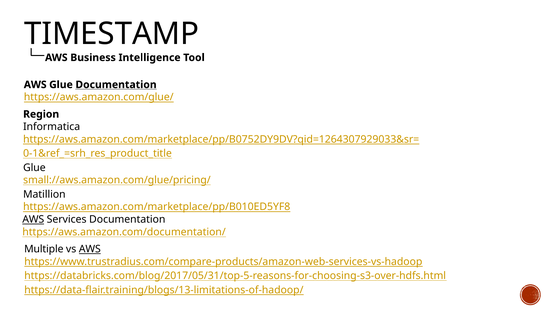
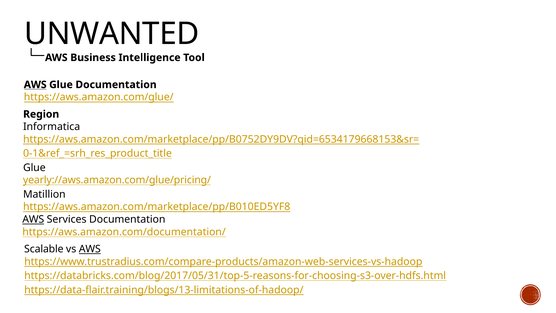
TIMESTAMP: TIMESTAMP -> UNWANTED (112, 34)
AWS underline: none -> present (35, 85)
Documentation underline: present -> none (116, 85)
https://aws.amazon.com/marketplace/pp/B0752DY9DV?qid=1264307929033&sr=: https://aws.amazon.com/marketplace/pp/B0752DY9DV?qid=1264307929033&sr= -> https://aws.amazon.com/marketplace/pp/B0752DY9DV?qid=6534179668153&sr= (221, 139)
small://aws.amazon.com/glue/pricing/: small://aws.amazon.com/glue/pricing/ -> yearly://aws.amazon.com/glue/pricing/ (117, 180)
Multiple: Multiple -> Scalable (44, 249)
